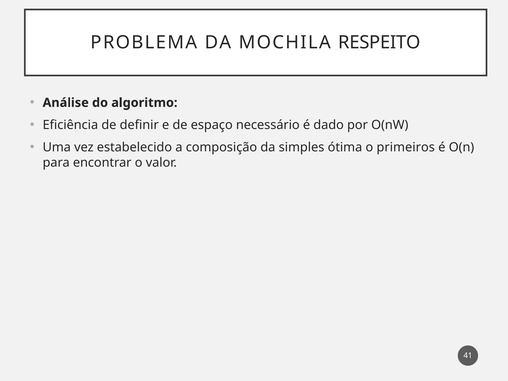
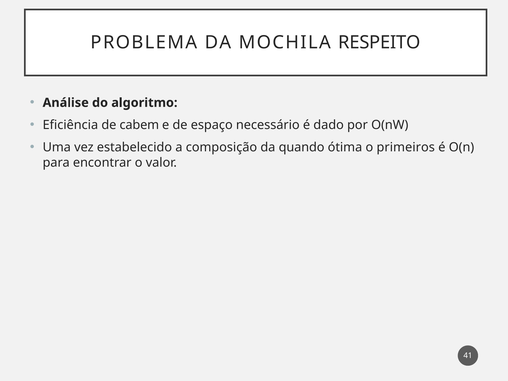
definir: definir -> cabem (139, 125)
simples: simples -> quando (302, 147)
